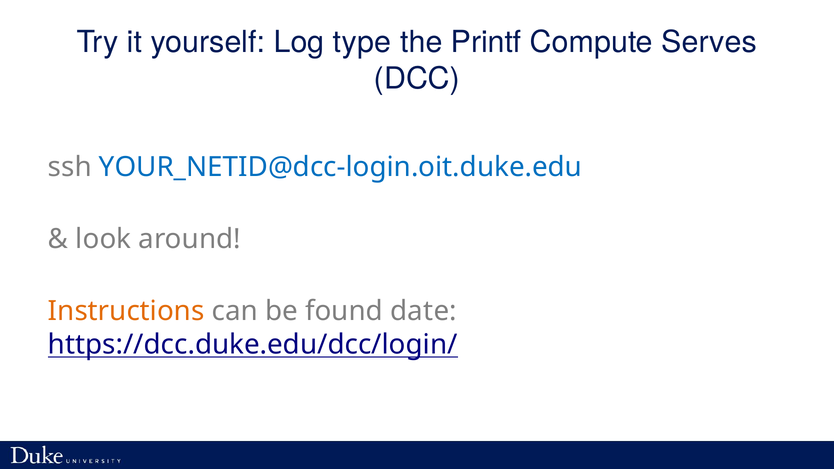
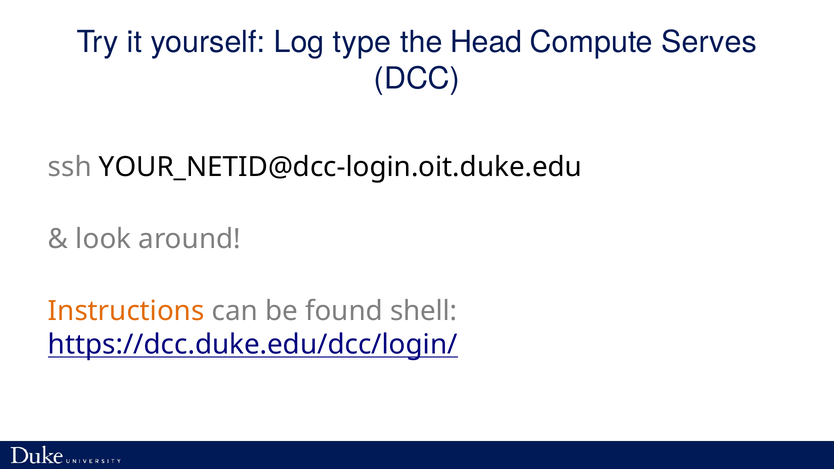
Printf: Printf -> Head (486, 42)
YOUR_NETID@dcc-login.oit.duke.edu colour: blue -> black (341, 167)
date: date -> shell (424, 311)
